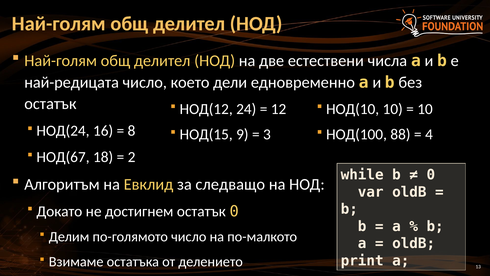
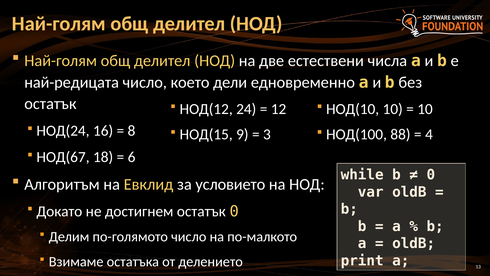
2: 2 -> 6 (132, 157)
следващо: следващо -> условието (230, 184)
